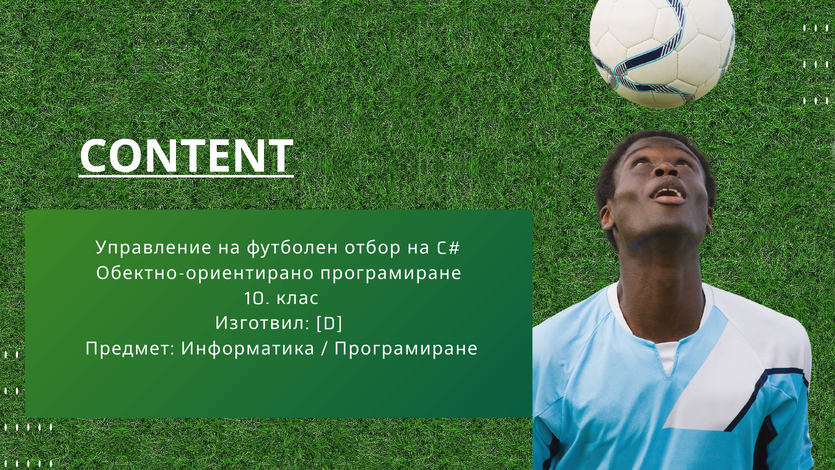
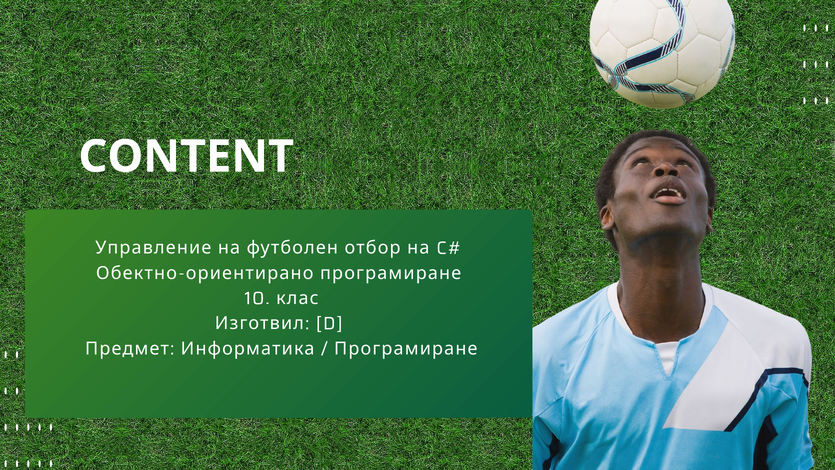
CONTENT underline: present -> none (186, 157)
